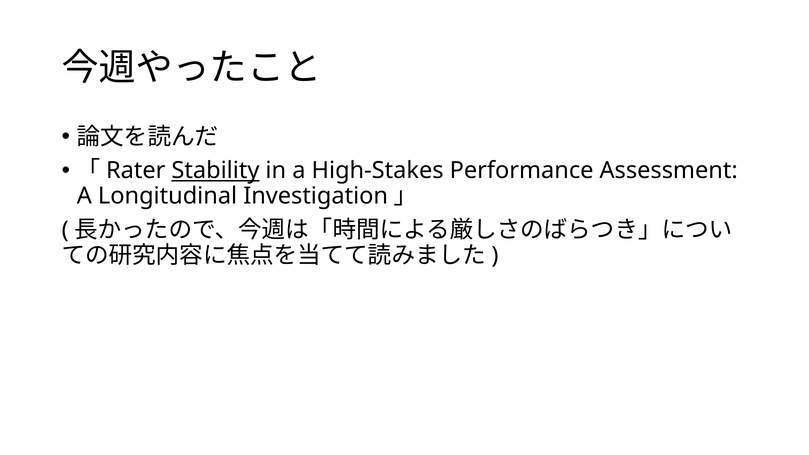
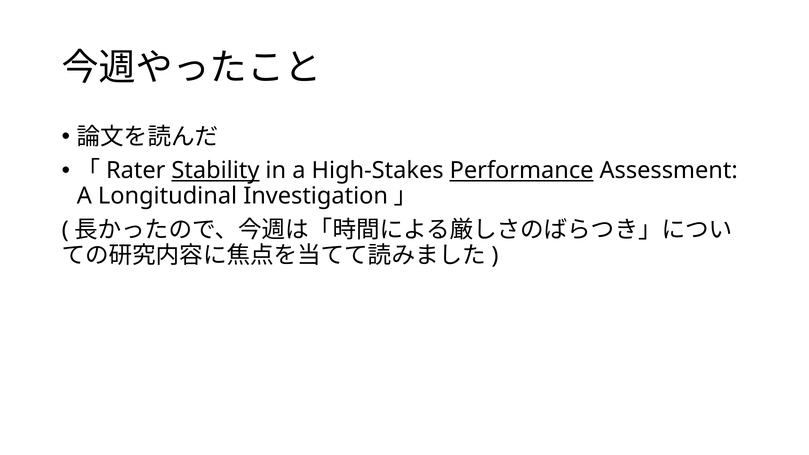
Performance underline: none -> present (522, 171)
